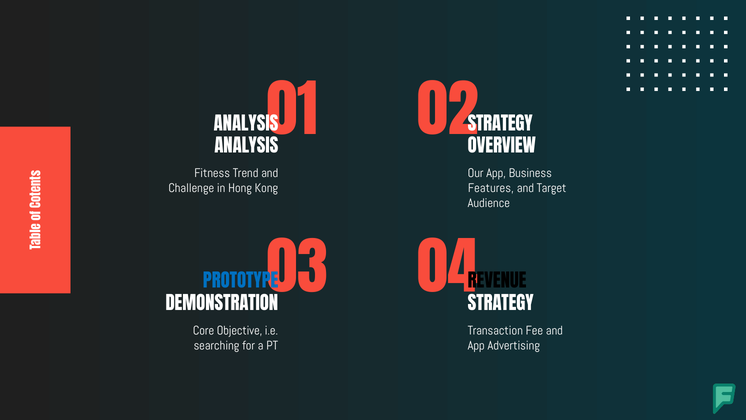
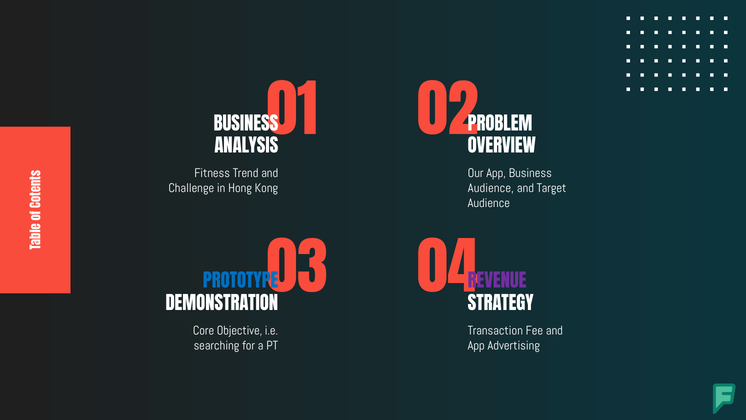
ANALYSIS: ANALYSIS -> BUSINESS (246, 124)
STRATEGY: STRATEGY -> PROBLEM (500, 124)
Features: Features -> Audience (491, 188)
REVENUE colour: black -> purple (497, 281)
